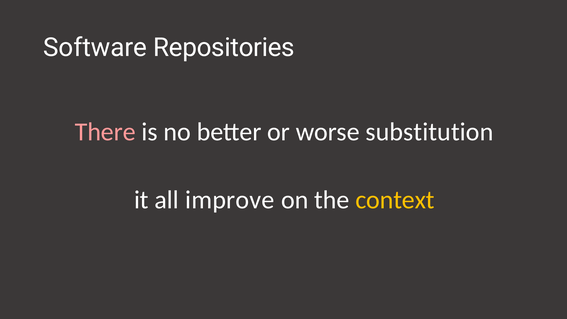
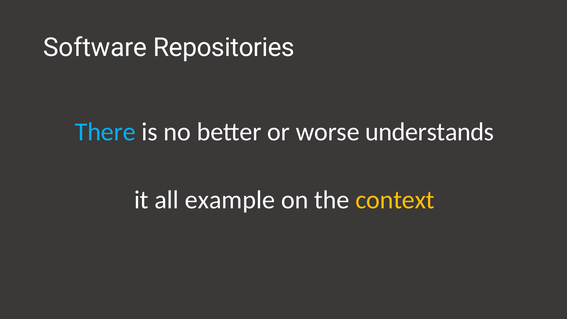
There colour: pink -> light blue (105, 132)
substitution: substitution -> understands (430, 132)
improve: improve -> example (230, 200)
